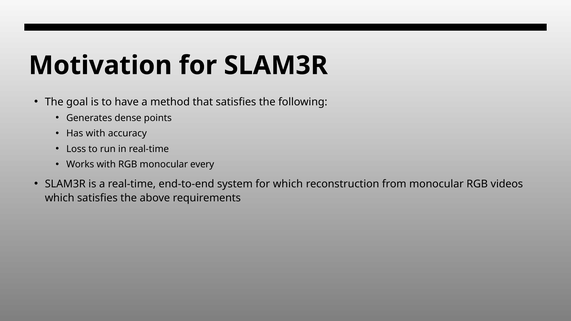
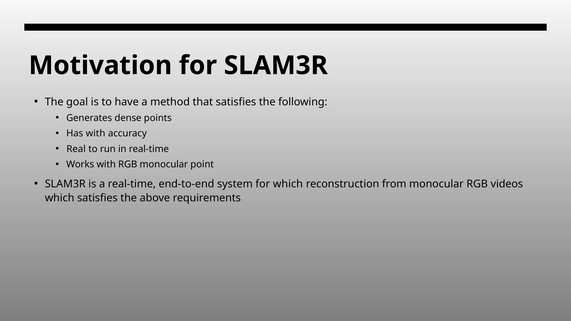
Loss: Loss -> Real (76, 149)
every: every -> point (202, 165)
